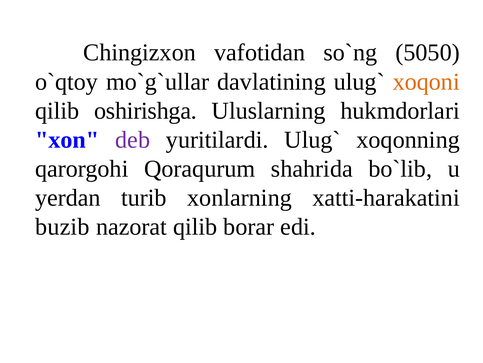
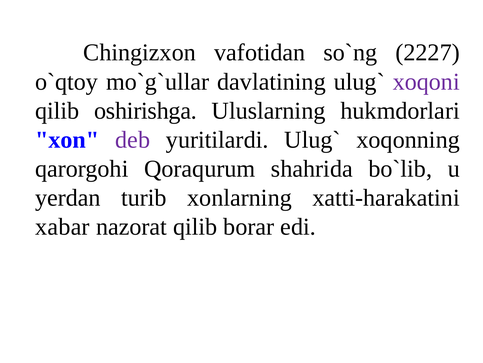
5050: 5050 -> 2227 (428, 53)
xoqoni colour: orange -> purple (426, 82)
buzib: buzib -> xabar (62, 226)
